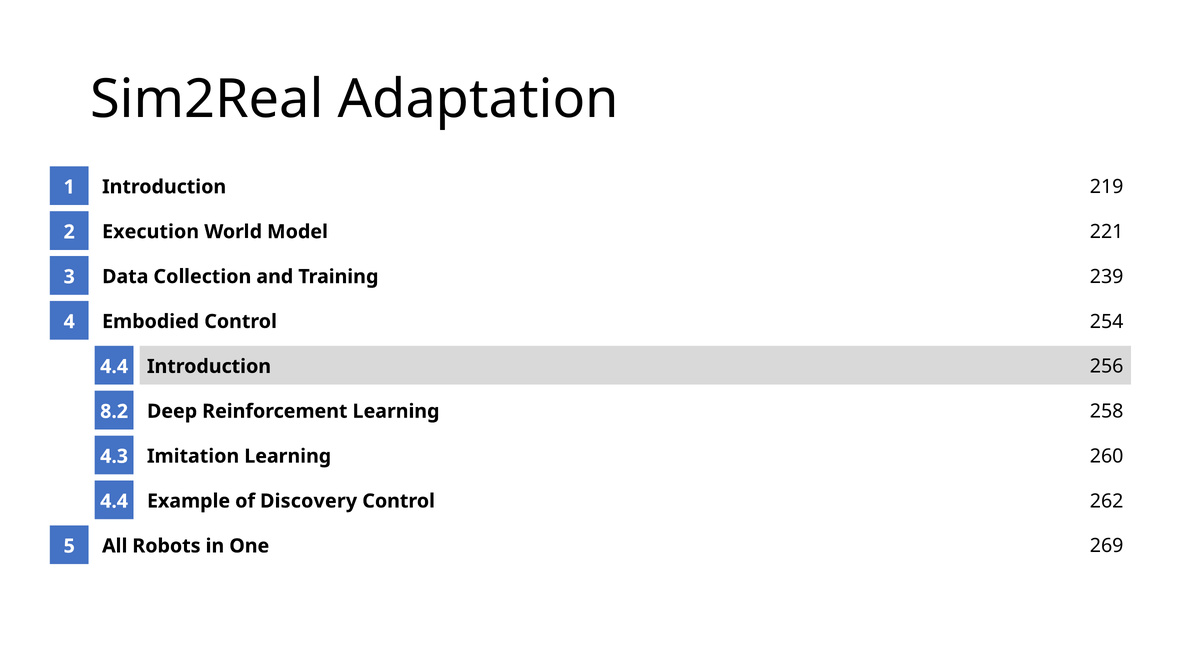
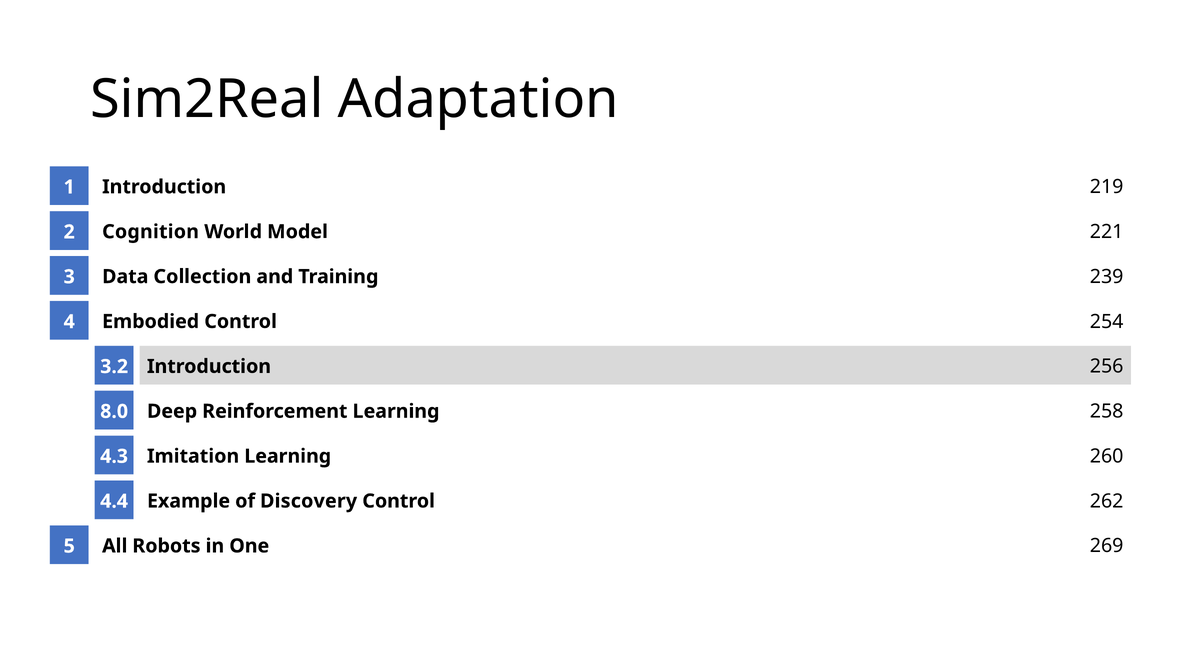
Execution: Execution -> Cognition (151, 232)
4.4: 4.4 -> 3.2 (114, 367)
8.2: 8.2 -> 8.0 (114, 412)
